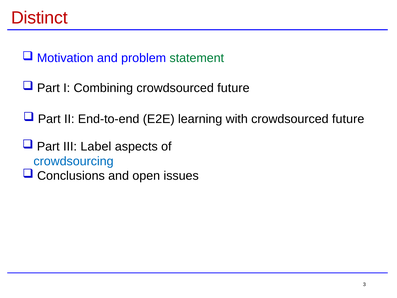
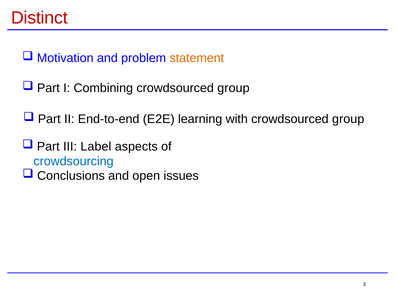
statement colour: green -> orange (197, 58)
Combining crowdsourced future: future -> group (233, 88)
with crowdsourced future: future -> group (348, 119)
